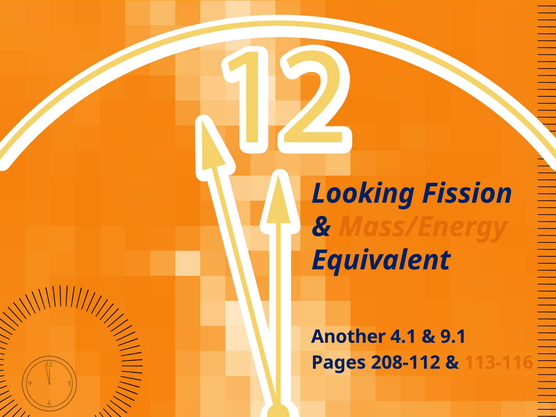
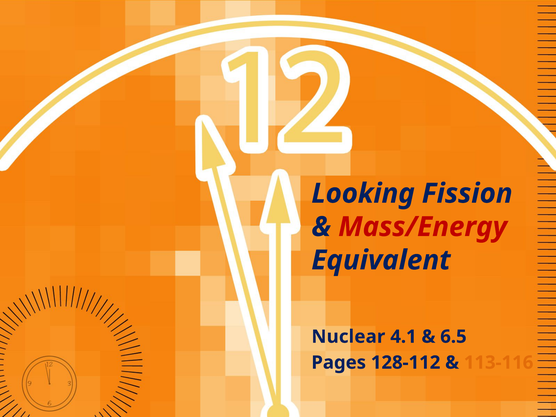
Mass/Energy colour: orange -> red (423, 227)
Another: Another -> Nuclear (348, 337)
9.1: 9.1 -> 6.5 (453, 337)
208-112: 208-112 -> 128-112 (406, 363)
